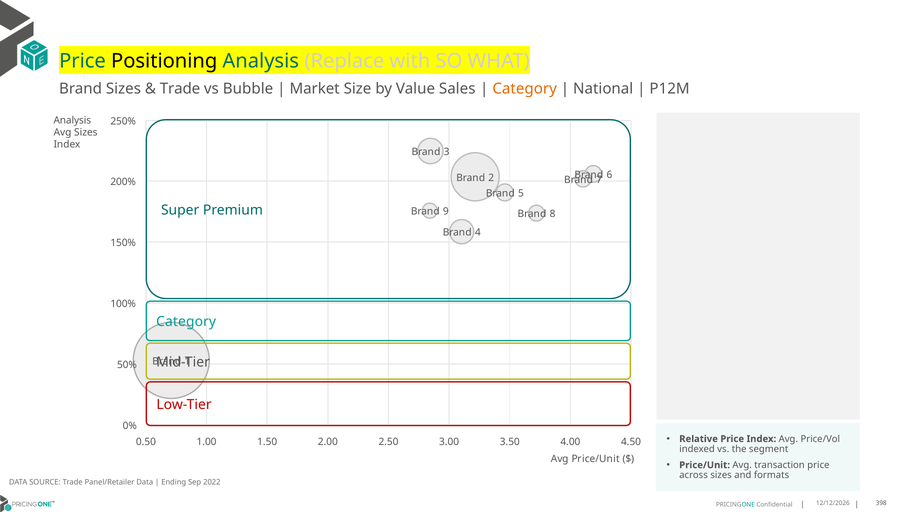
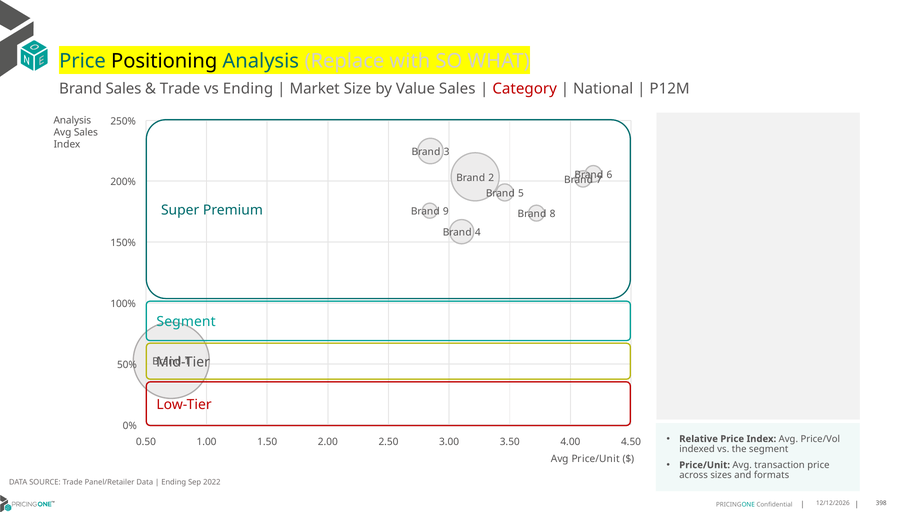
Brand Sizes: Sizes -> Sales (124, 89)
vs Bubble: Bubble -> Ending (248, 89)
Category colour: orange -> red (525, 89)
Avg Sizes: Sizes -> Sales (86, 132)
Category: Category -> Segment (186, 321)
